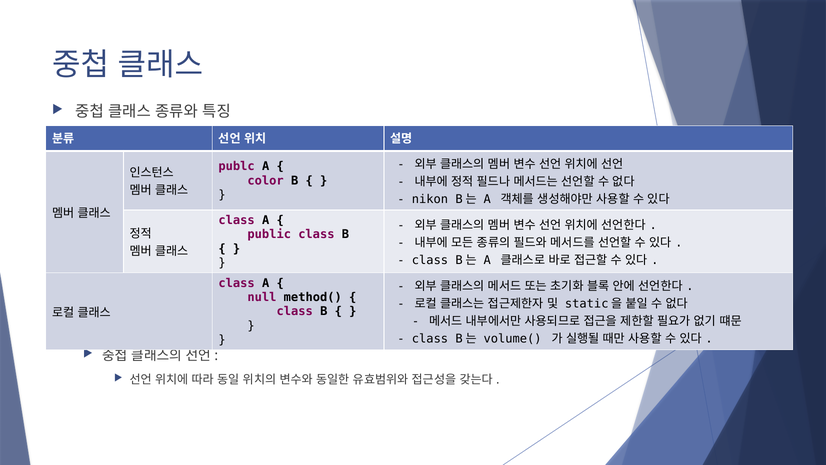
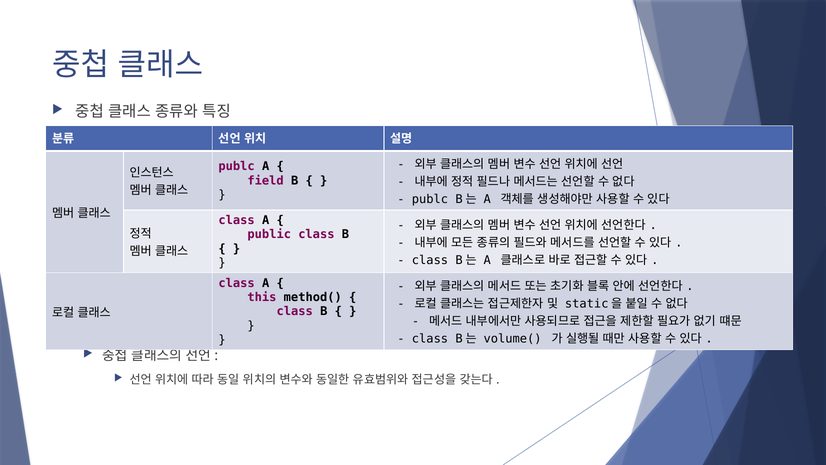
color: color -> field (266, 180)
nikon: nikon -> publc (430, 199)
null: null -> this (262, 297)
